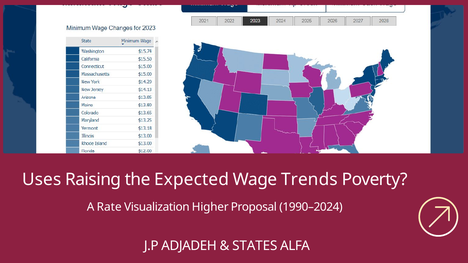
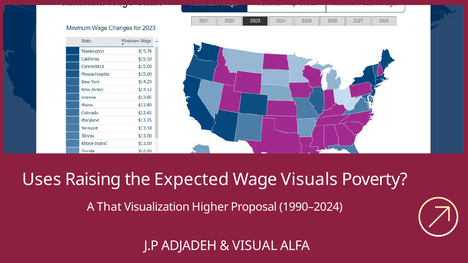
Trends: Trends -> Visuals (309, 180)
Rate: Rate -> That (109, 207)
STATES: STATES -> VISUAL (255, 246)
